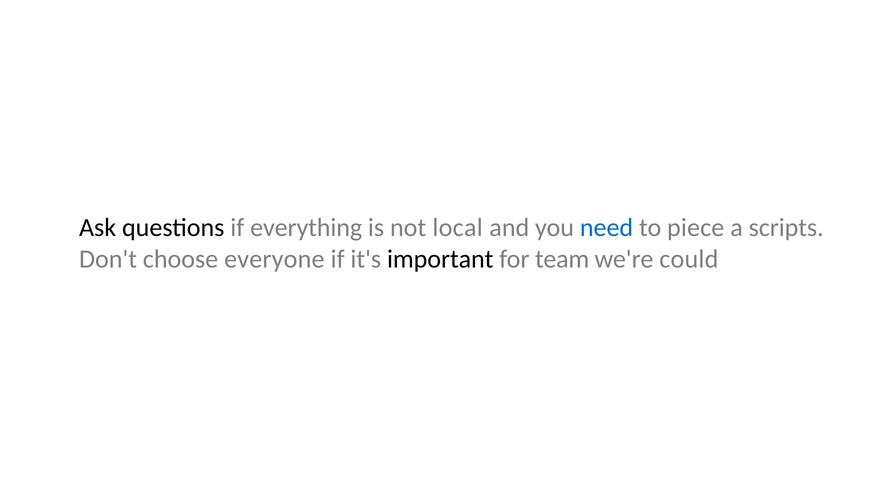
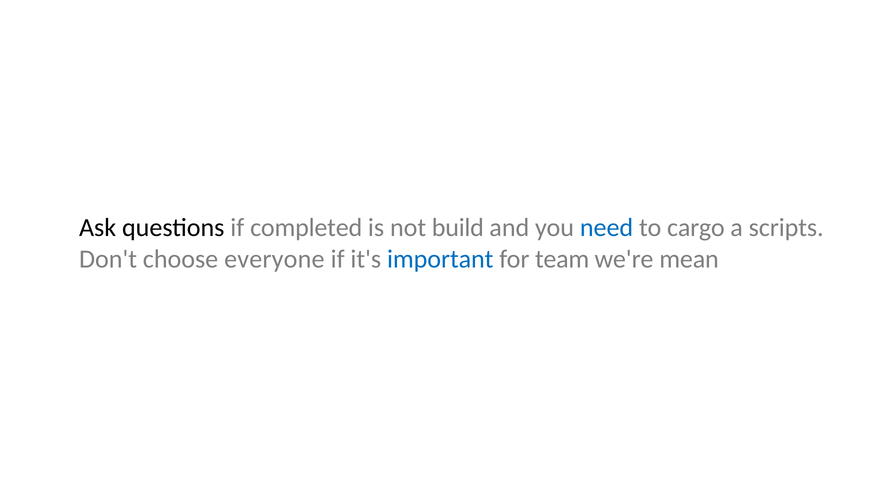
everything: everything -> completed (306, 228)
local: local -> build (458, 228)
piece: piece -> cargo (696, 228)
important colour: black -> blue (440, 259)
could: could -> mean (689, 259)
